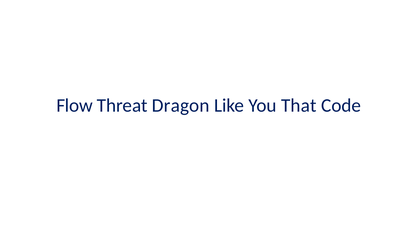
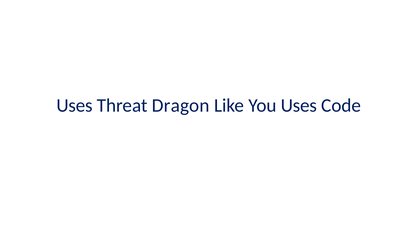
Flow: Flow -> Uses (75, 106)
You That: That -> Uses (299, 106)
